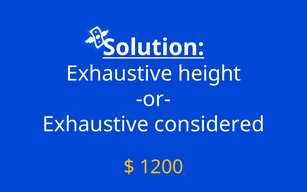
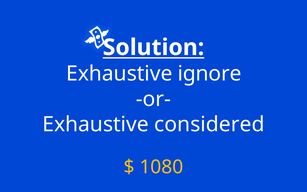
height: height -> ignore (210, 74)
1200: 1200 -> 1080 (161, 167)
